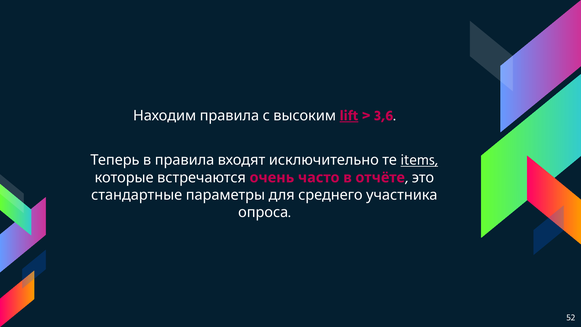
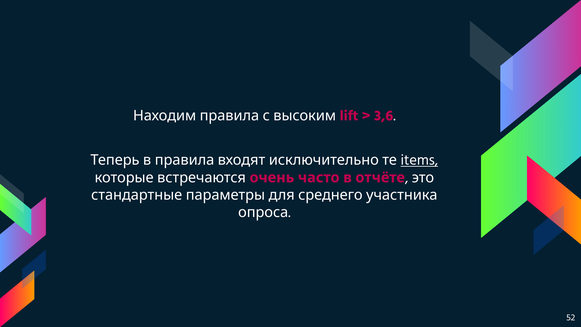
lift underline: present -> none (349, 115)
